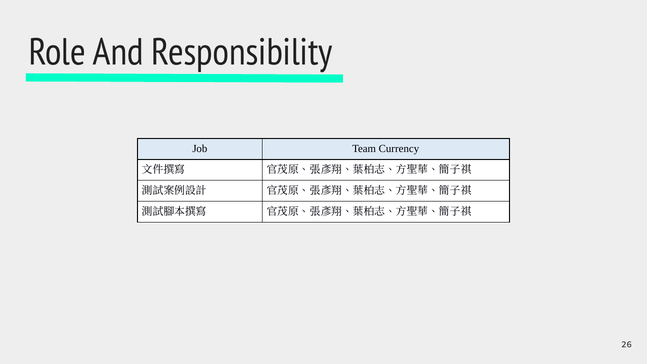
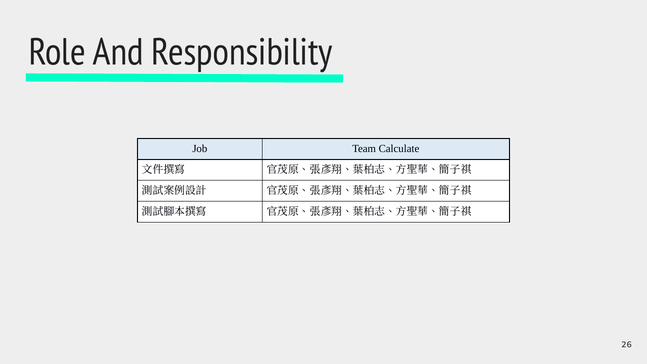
Currency: Currency -> Calculate (399, 149)
